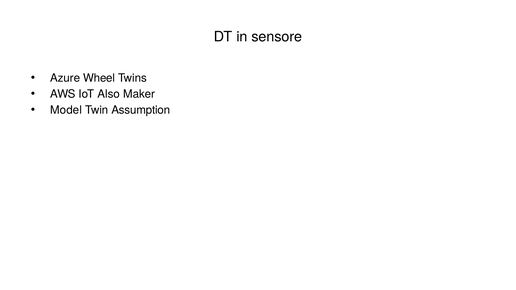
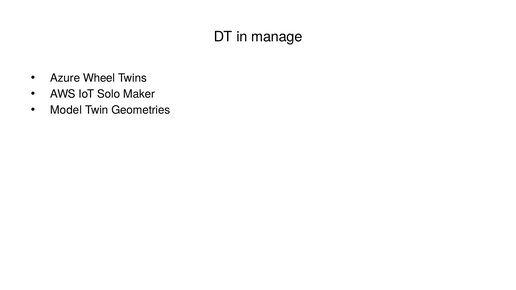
sensore: sensore -> manage (277, 37)
Also: Also -> Solo (109, 94)
Assumption: Assumption -> Geometries (141, 110)
